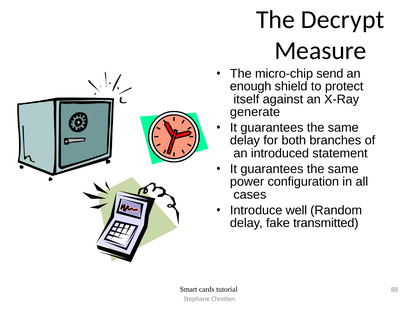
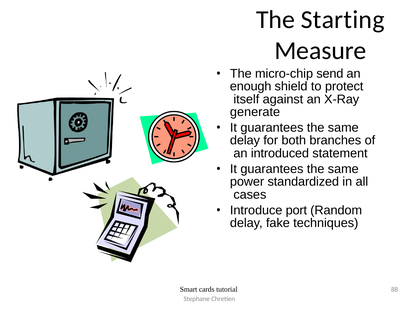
Decrypt: Decrypt -> Starting (343, 20)
configuration: configuration -> standardized (303, 182)
well: well -> port (296, 211)
transmitted: transmitted -> techniques (326, 223)
